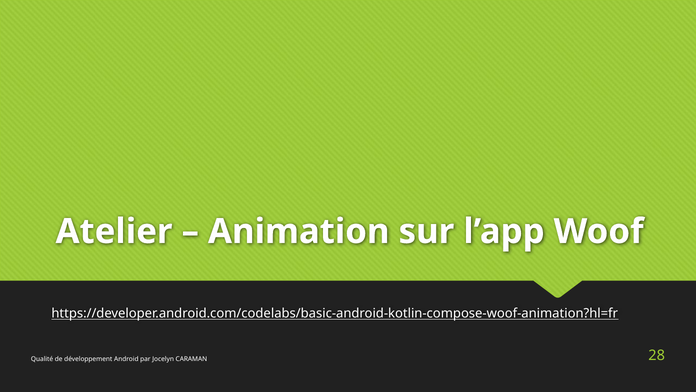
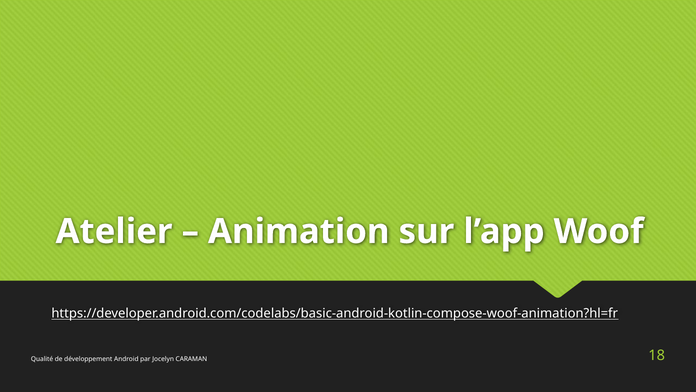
28: 28 -> 18 (657, 355)
